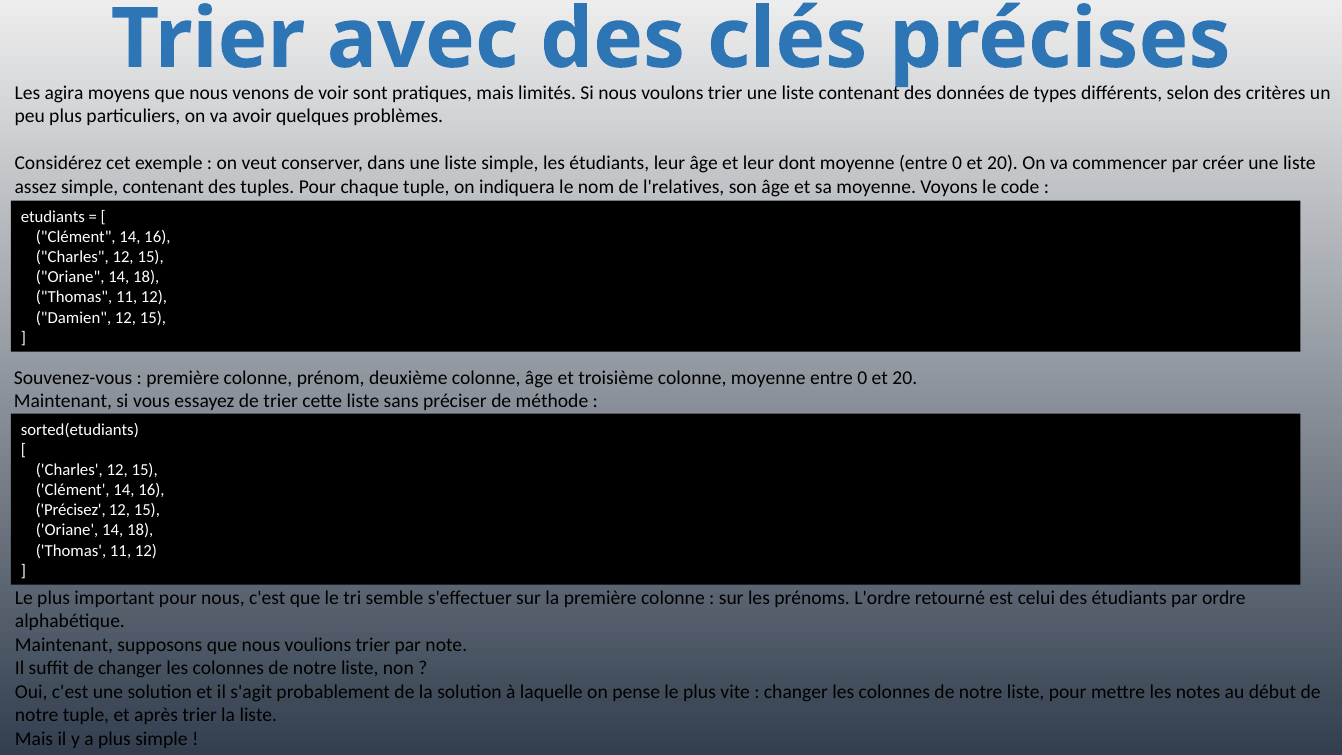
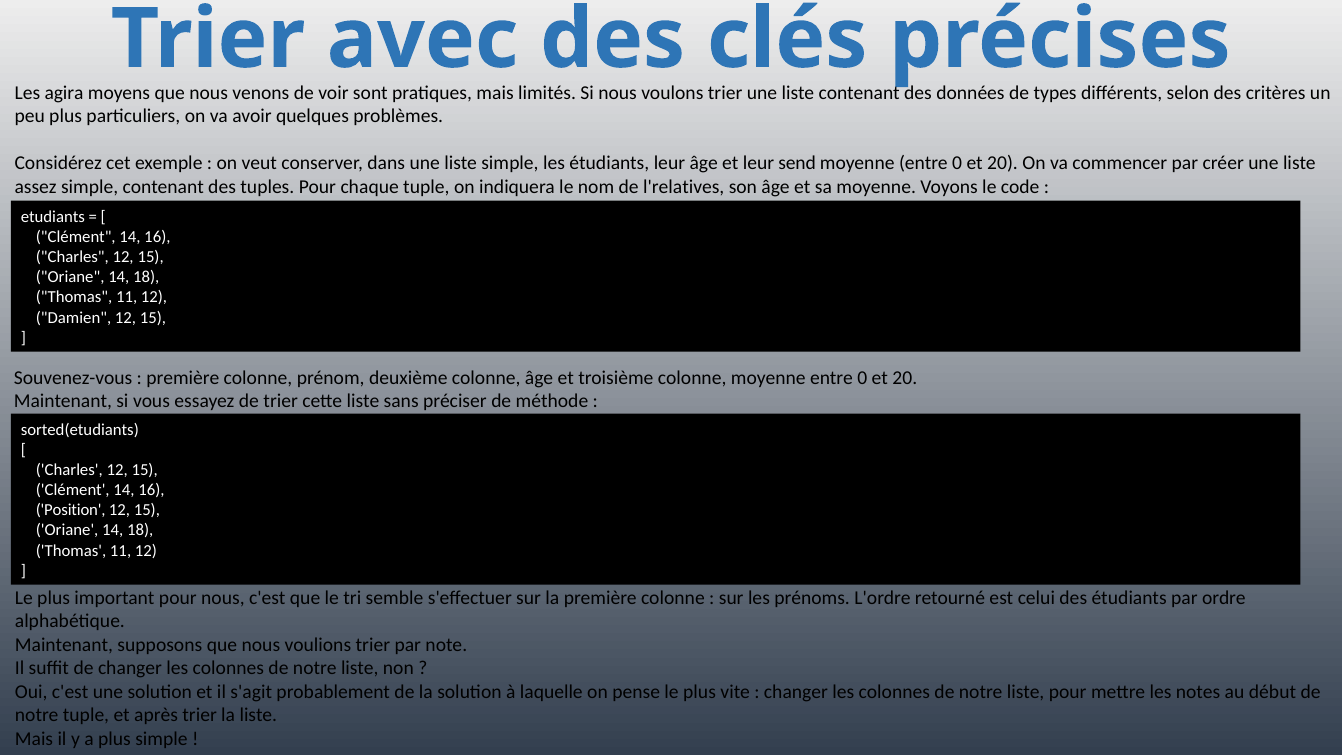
dont: dont -> send (797, 163)
Précisez: Précisez -> Position (71, 510)
